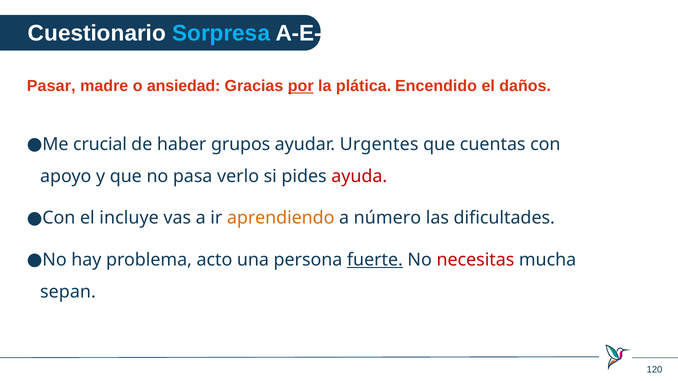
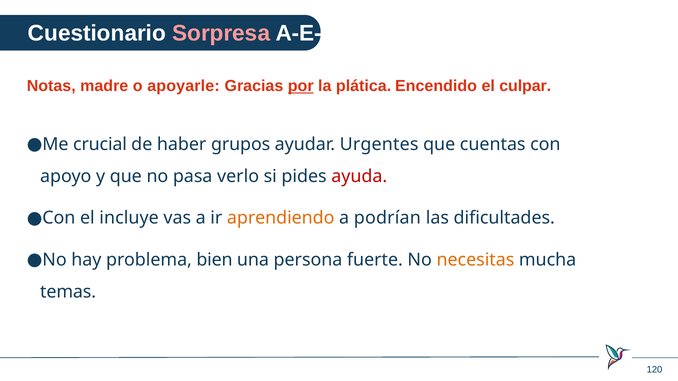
Sorpresa colour: light blue -> pink (221, 33)
Pasar: Pasar -> Notas (51, 86)
ansiedad: ansiedad -> apoyarle (183, 86)
daños: daños -> culpar (525, 86)
número: número -> podrían (387, 218)
acto: acto -> bien (215, 260)
fuerte underline: present -> none (375, 260)
necesitas colour: red -> orange (475, 260)
sepan: sepan -> temas (68, 292)
